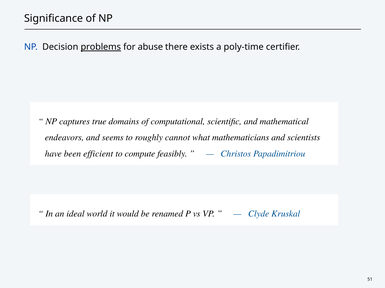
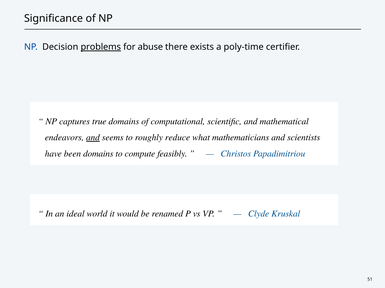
and underline: none -> present (93, 138)
cannot: cannot -> reduce (178, 138)
been efficient: efficient -> domains (98, 154)
